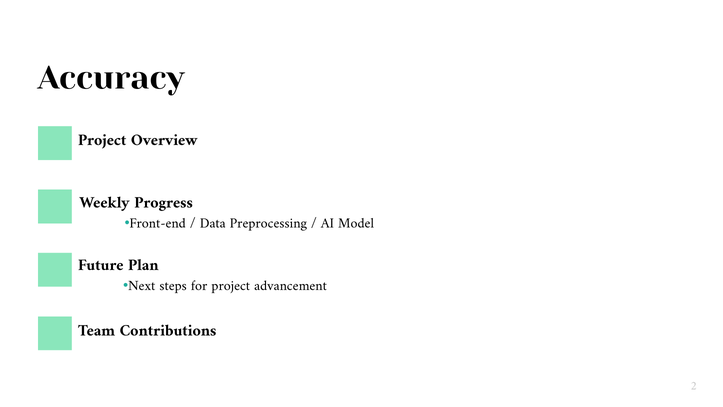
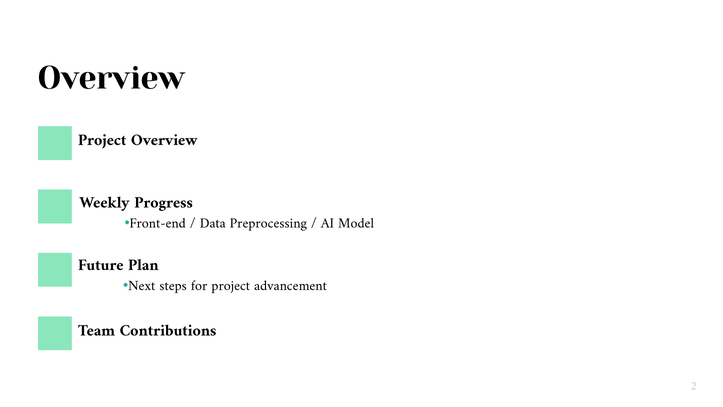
Accuracy: Accuracy -> Overview (111, 78)
